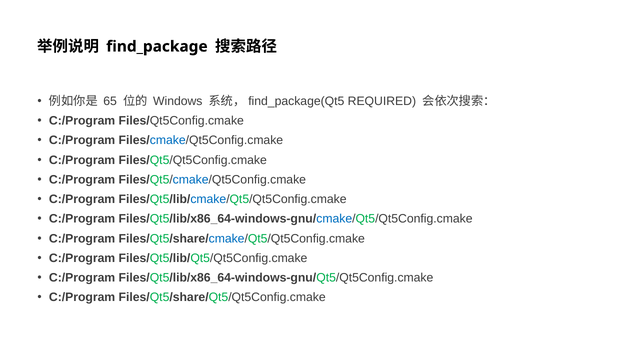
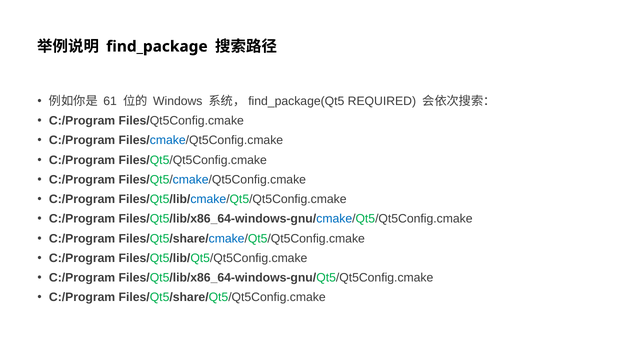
65: 65 -> 61 (110, 101)
